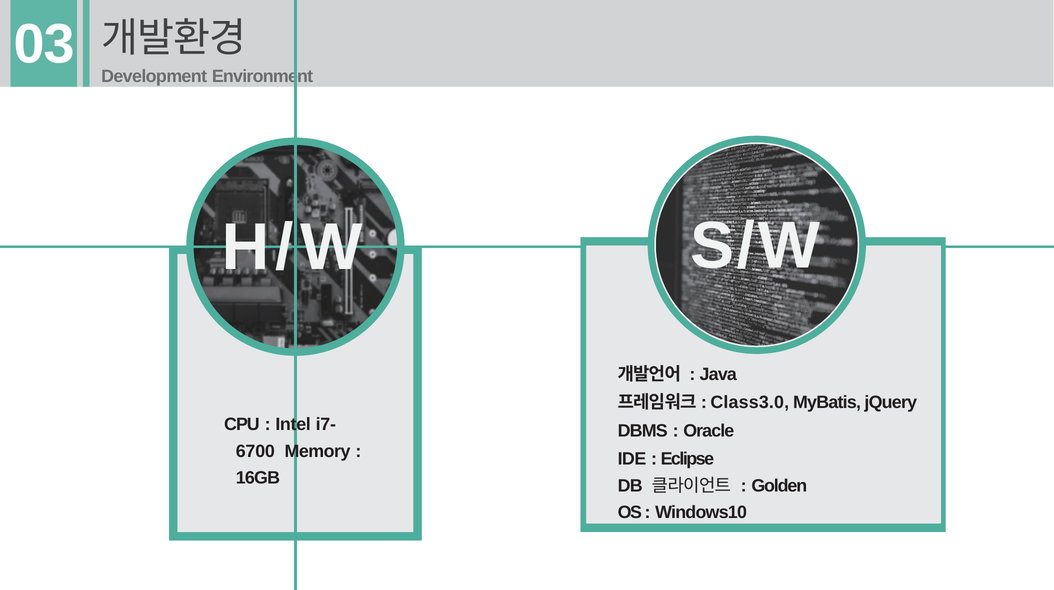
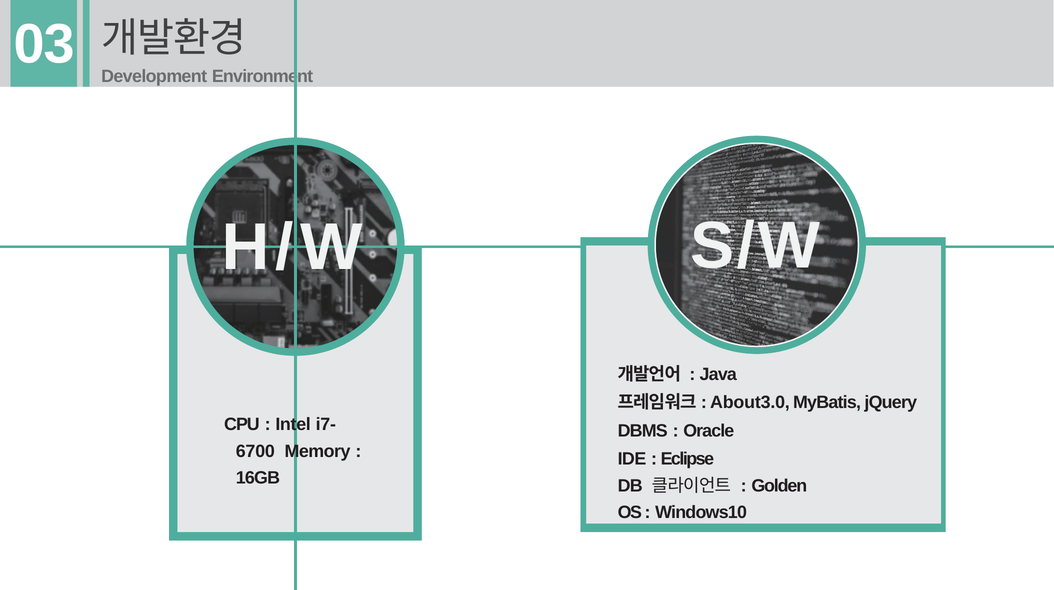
Class3.0: Class3.0 -> About3.0 (750, 403)
